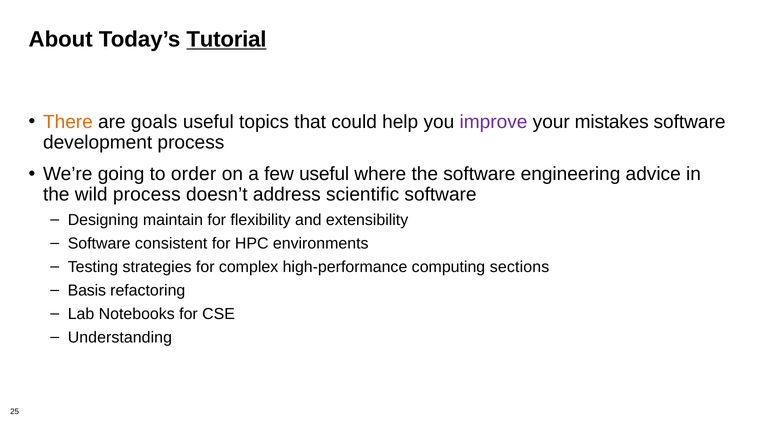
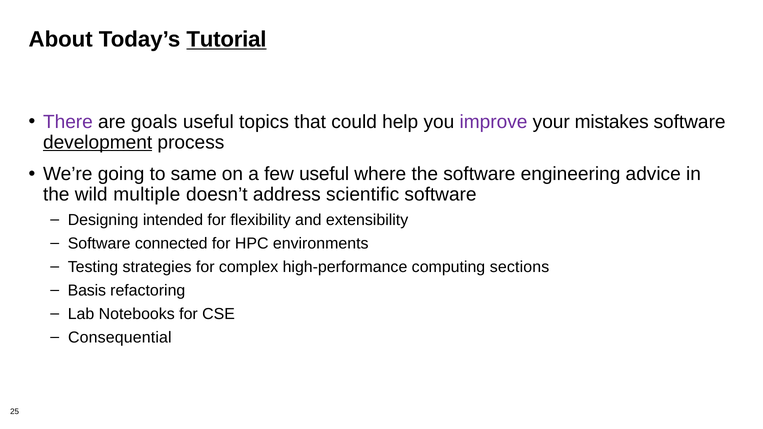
There colour: orange -> purple (68, 122)
development underline: none -> present (98, 142)
order: order -> same (194, 174)
wild process: process -> multiple (147, 195)
maintain: maintain -> intended (173, 220)
consistent: consistent -> connected (171, 244)
Understanding: Understanding -> Consequential (120, 338)
